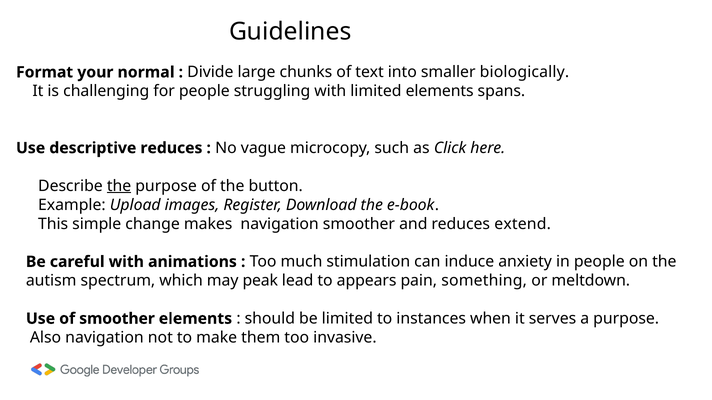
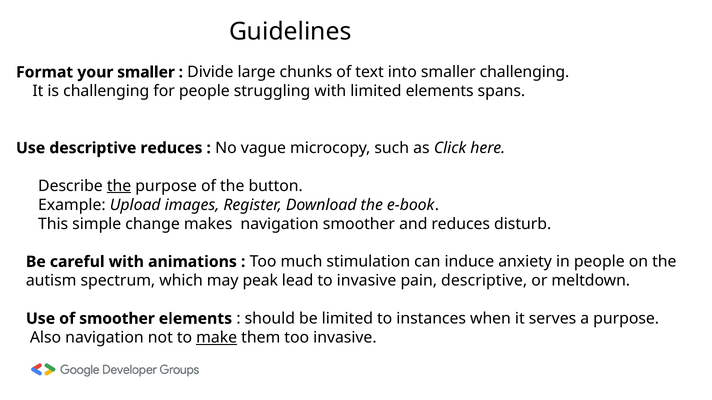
your normal: normal -> smaller (146, 72)
smaller biologically: biologically -> challenging (525, 72)
extend: extend -> disturb (523, 224)
to appears: appears -> invasive (367, 281)
pain something: something -> descriptive (484, 281)
make underline: none -> present (217, 338)
